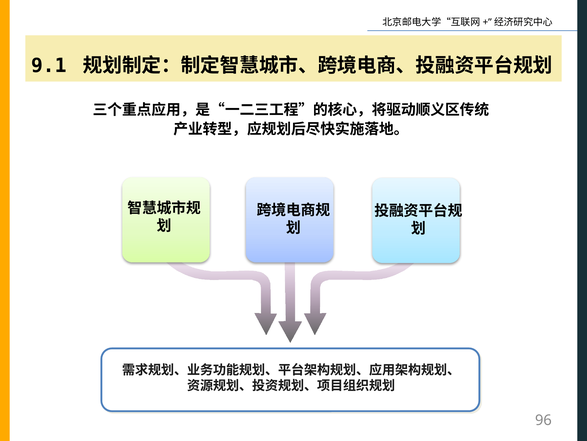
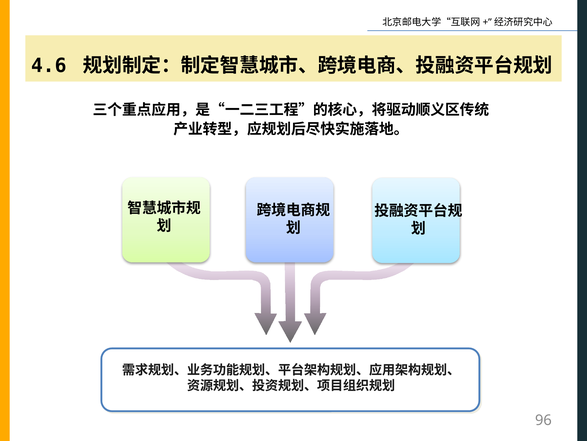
9.1: 9.1 -> 4.6 (49, 66)
